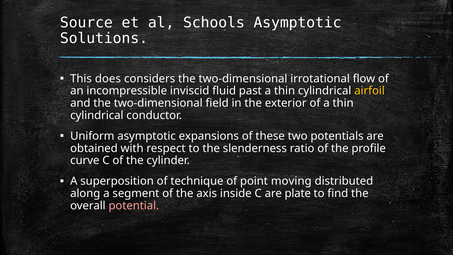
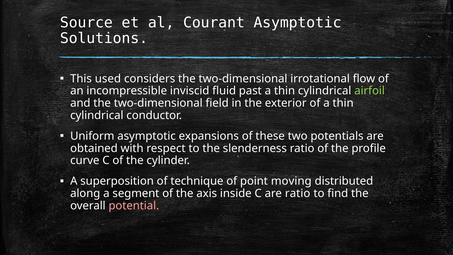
Schools: Schools -> Courant (214, 23)
does: does -> used (108, 79)
airfoil colour: yellow -> light green (370, 91)
are plate: plate -> ratio (298, 193)
